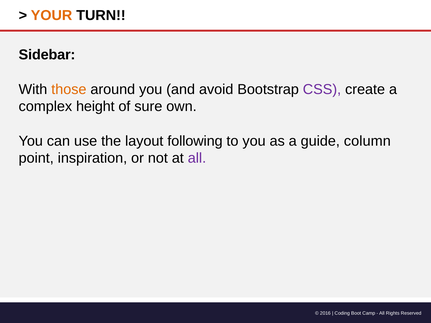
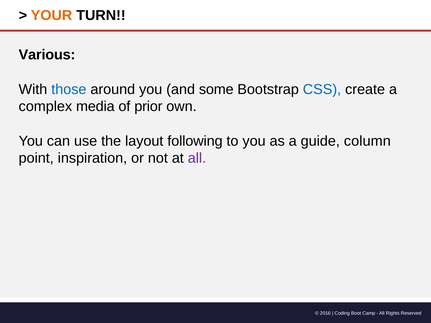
Sidebar: Sidebar -> Various (47, 55)
those colour: orange -> blue (69, 89)
avoid: avoid -> some (216, 89)
CSS colour: purple -> blue (322, 89)
height: height -> media (95, 107)
sure: sure -> prior (148, 107)
